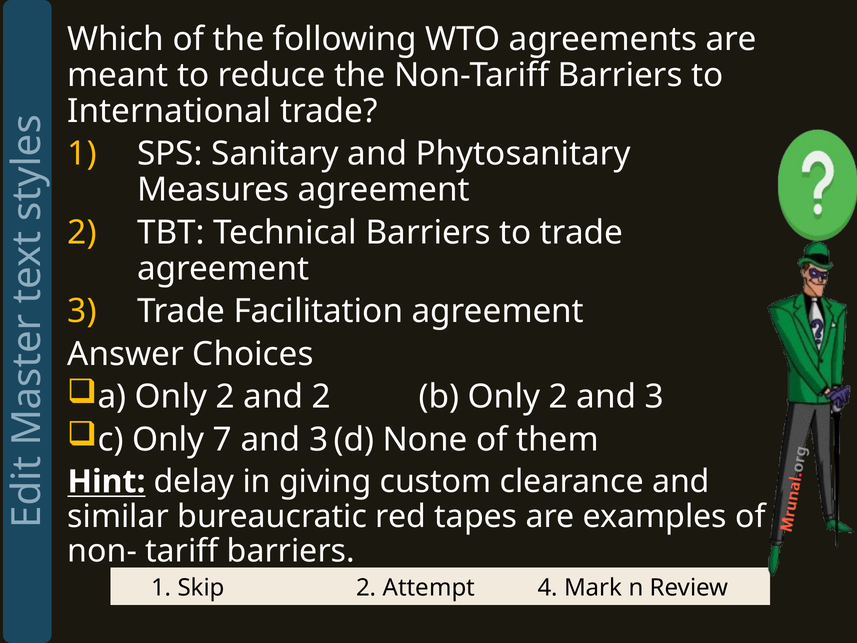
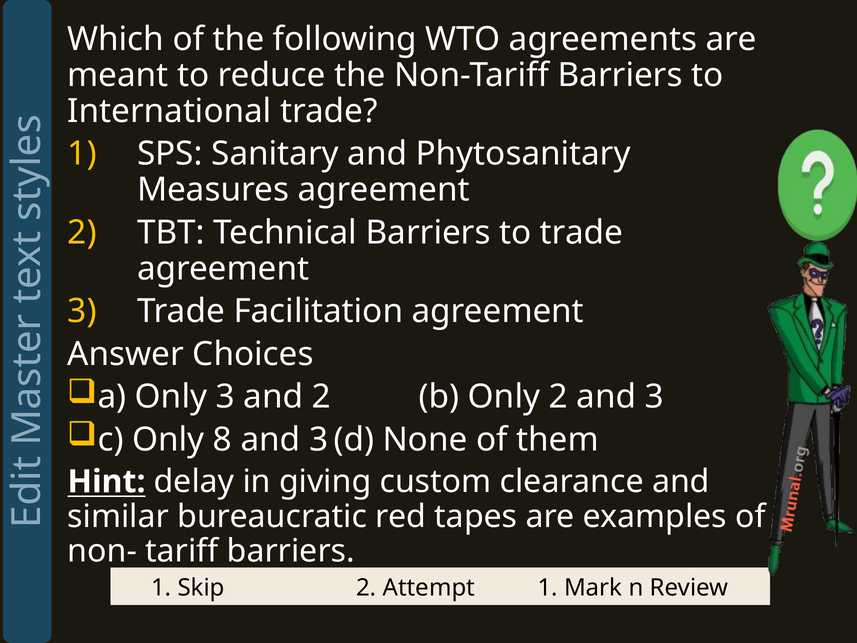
a Only 2: 2 -> 3 (225, 397)
7: 7 -> 8 (223, 439)
4: 4 -> 1 (548, 588)
